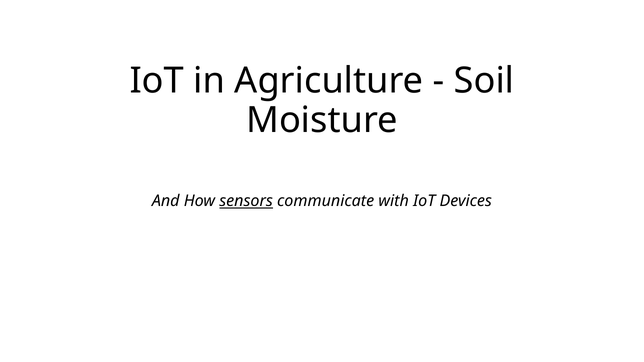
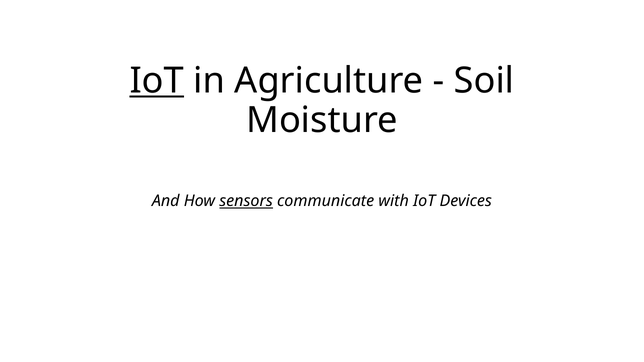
IoT underline: none -> present (157, 81)
